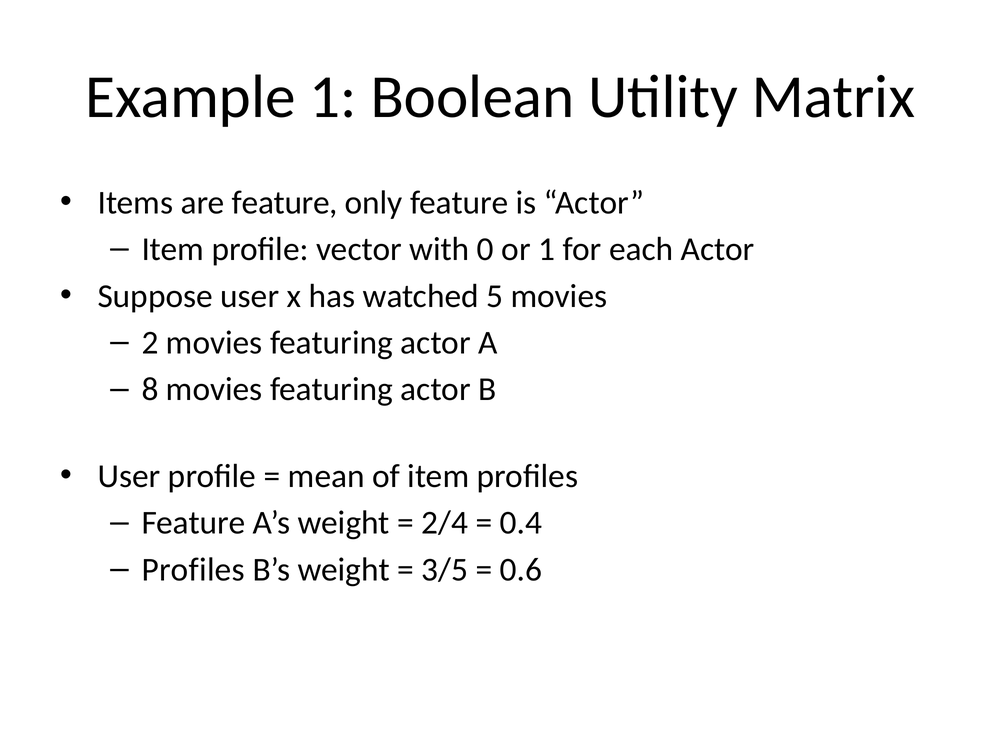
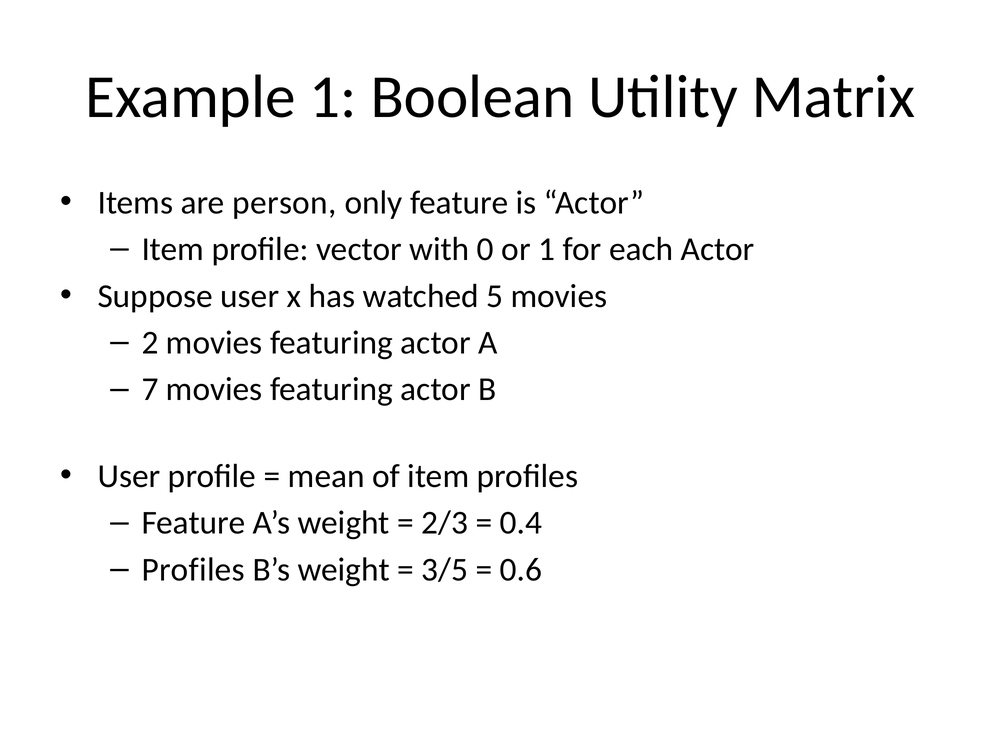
are feature: feature -> person (284, 203)
8: 8 -> 7 (150, 390)
2/4: 2/4 -> 2/3 (445, 523)
